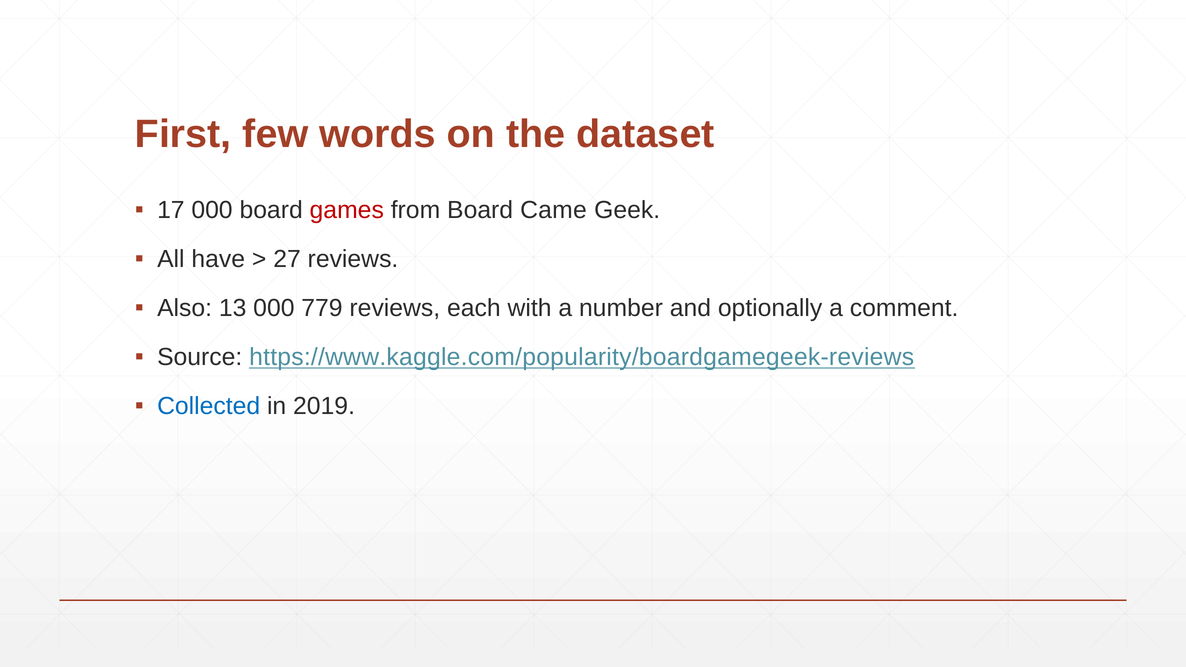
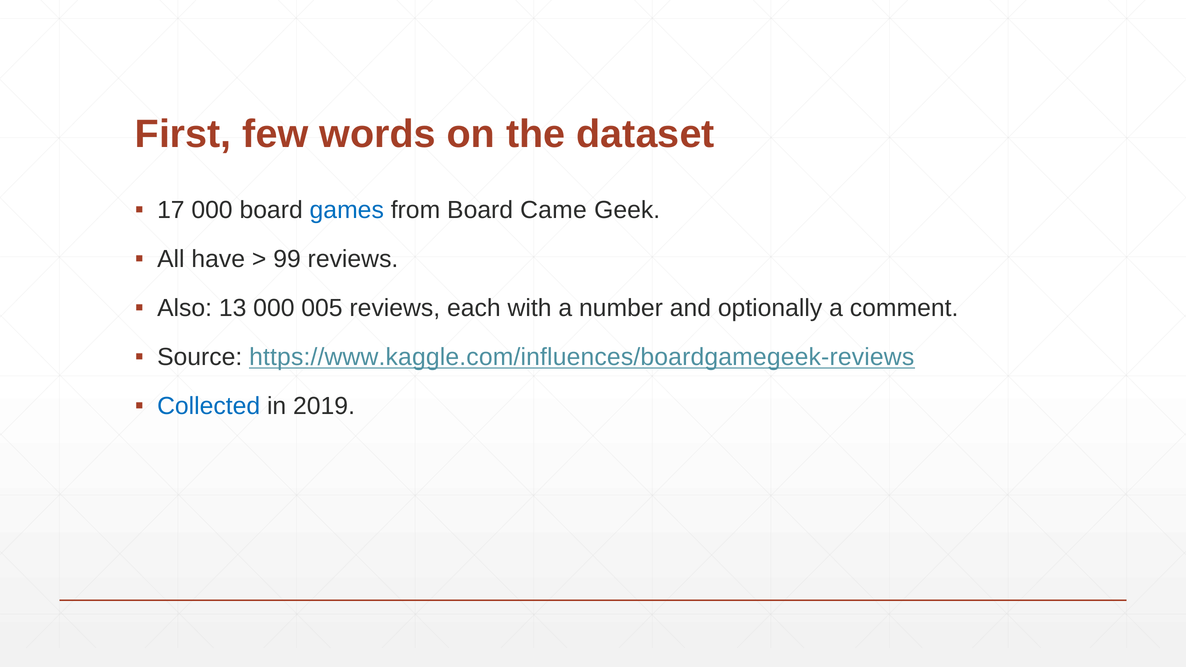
games colour: red -> blue (347, 210)
27: 27 -> 99 (287, 259)
779: 779 -> 005 (322, 308)
https://www.kaggle.com/popularity/boardgamegeek-reviews: https://www.kaggle.com/popularity/boardgamegeek-reviews -> https://www.kaggle.com/influences/boardgamegeek-reviews (582, 357)
